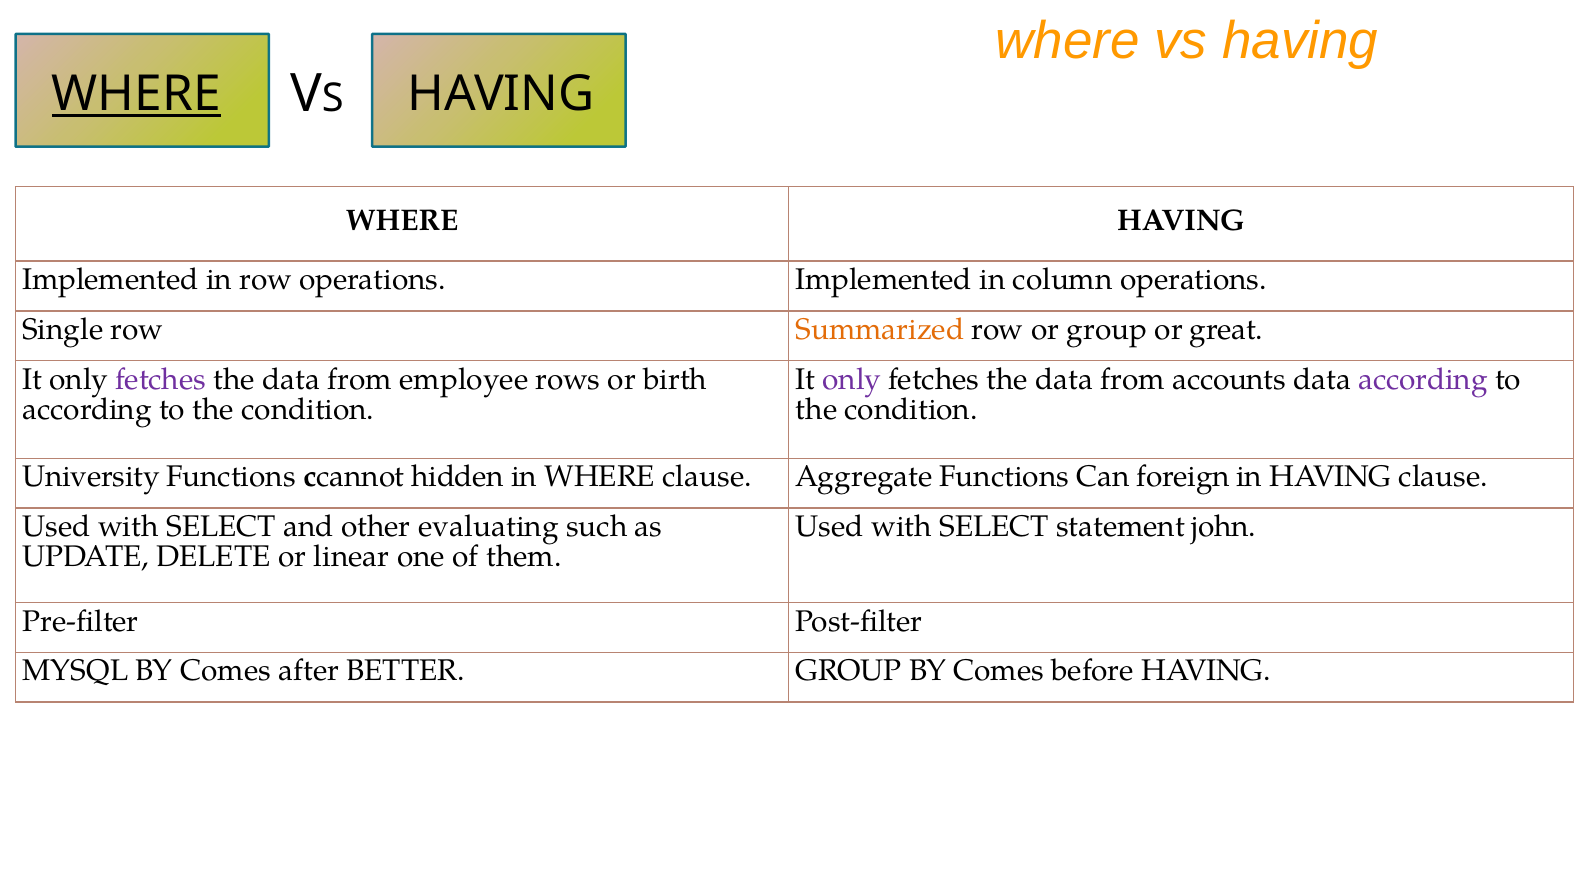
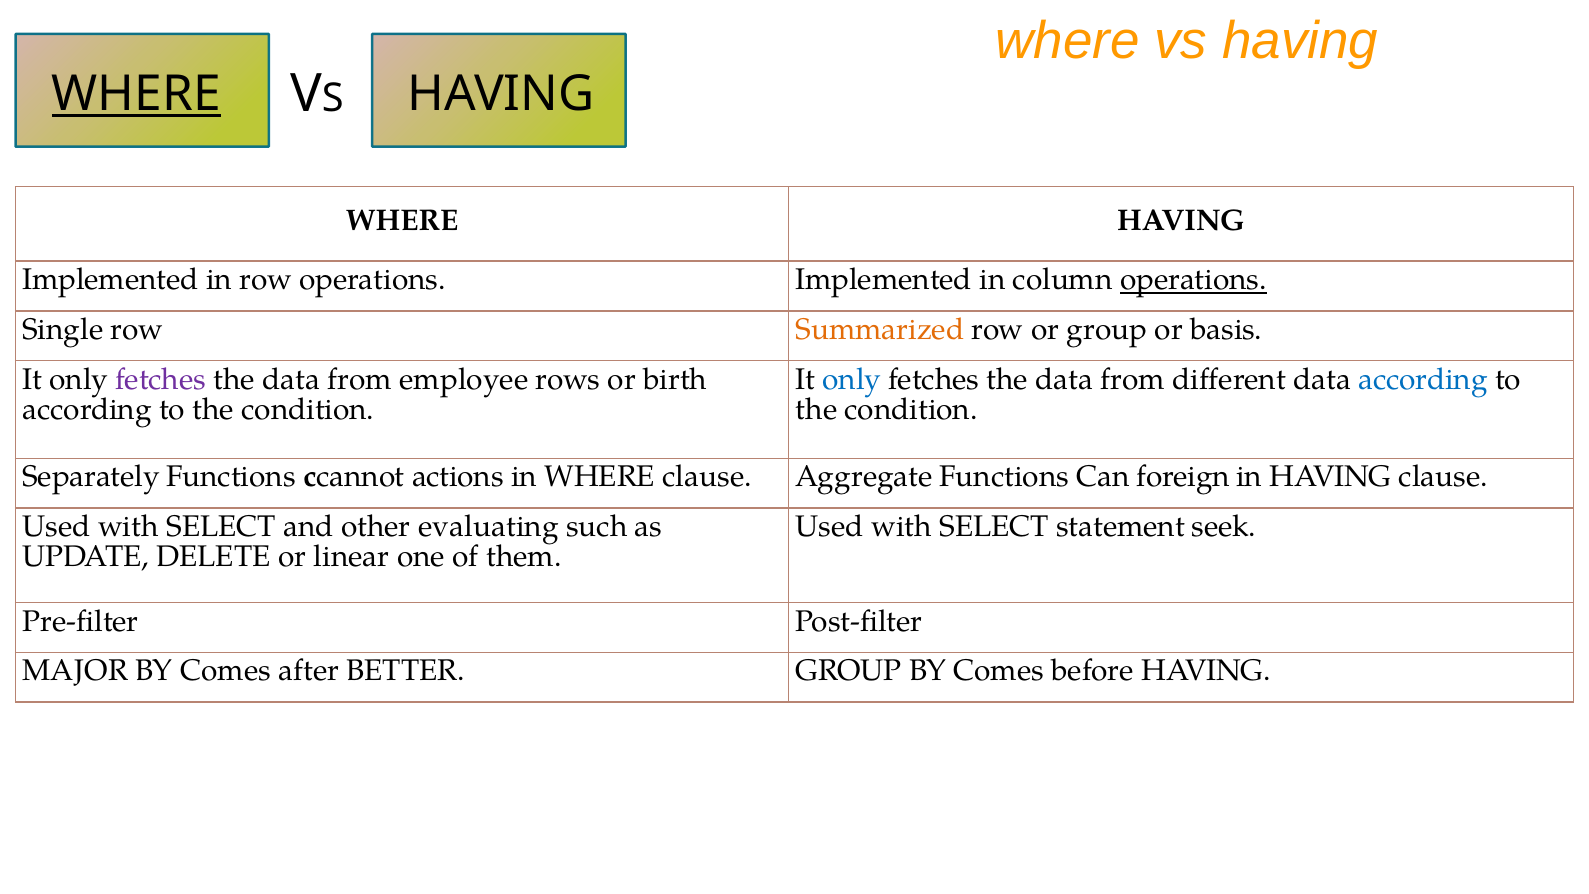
operations underline: none -> present (1193, 280)
great: great -> basis (1226, 329)
only colour: purple -> blue (852, 379)
accounts: accounts -> different (1229, 379)
according colour: purple -> blue (1423, 379)
University: University -> Separately (91, 477)
hidden: hidden -> actions (458, 477)
john: john -> seek (1224, 527)
MYSQL: MYSQL -> MAJOR (75, 671)
